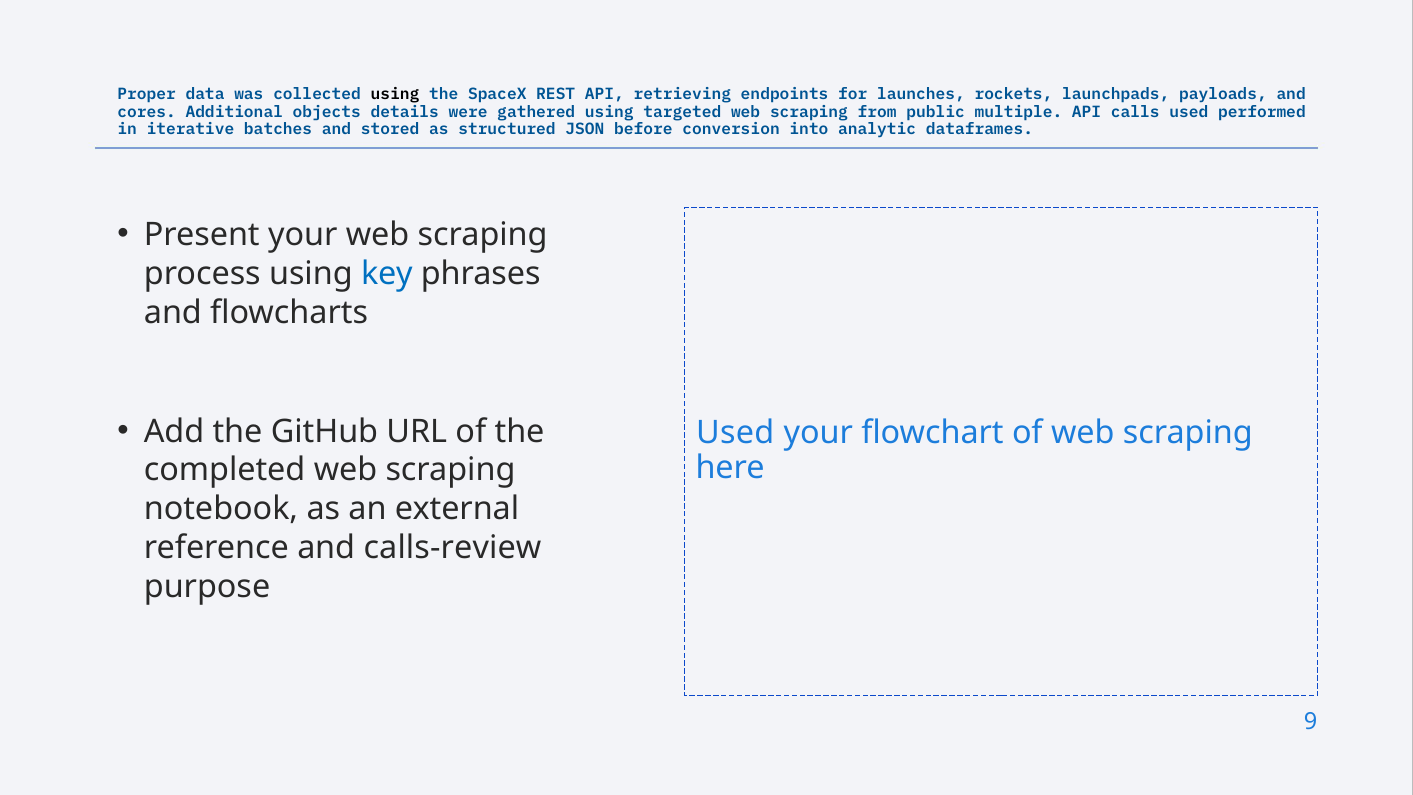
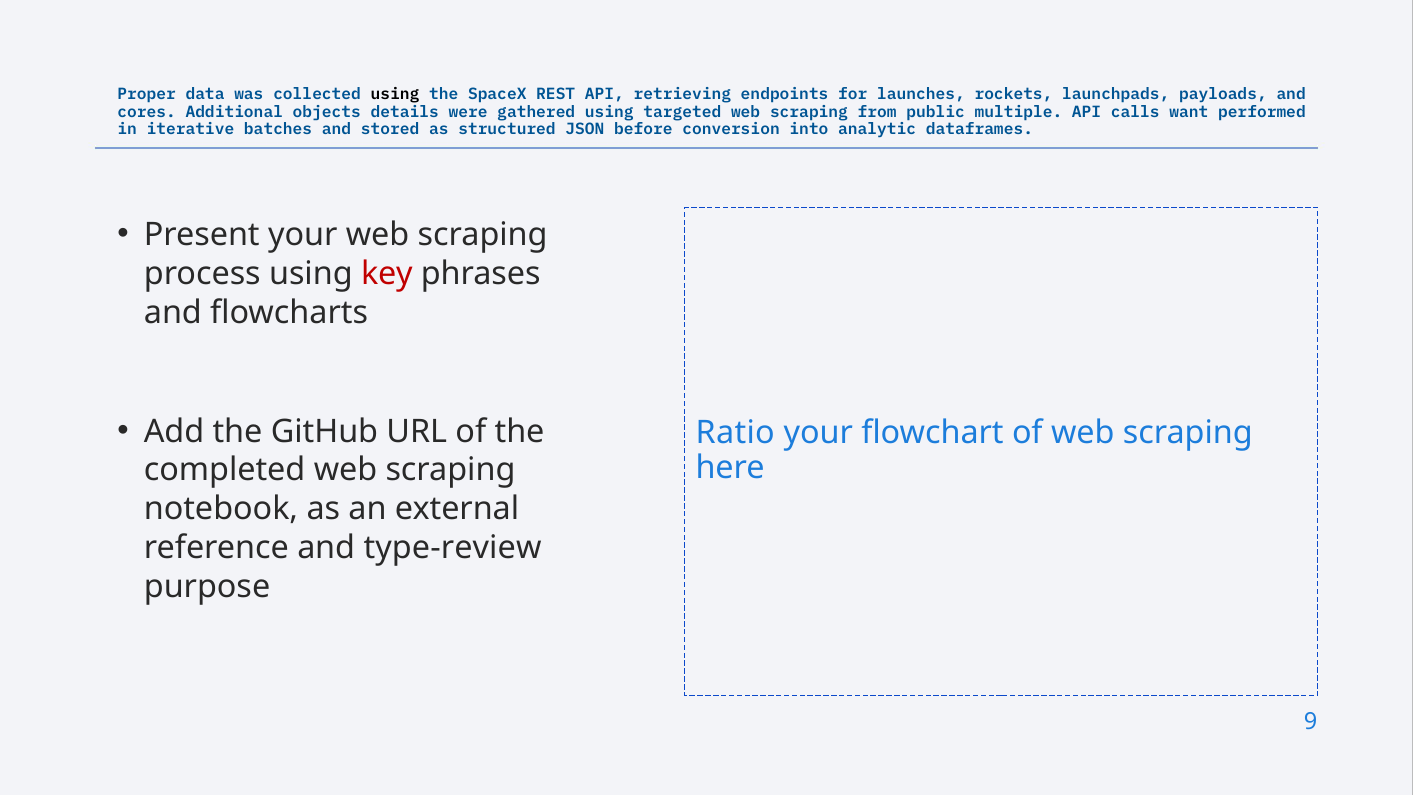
calls used: used -> want (1189, 112)
key colour: blue -> red (387, 274)
Used: Used -> Ratio (735, 433)
calls-review: calls-review -> type-review (453, 548)
